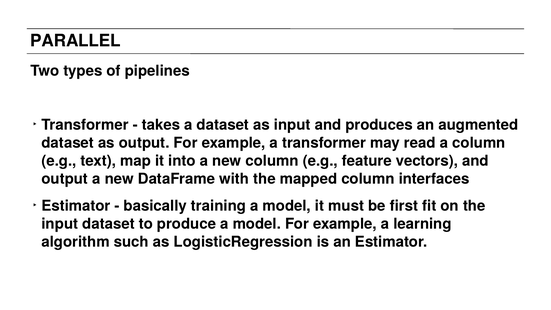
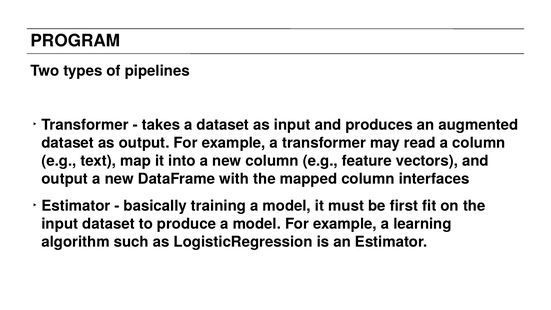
PARALLEL: PARALLEL -> PROGRAM (75, 41)
